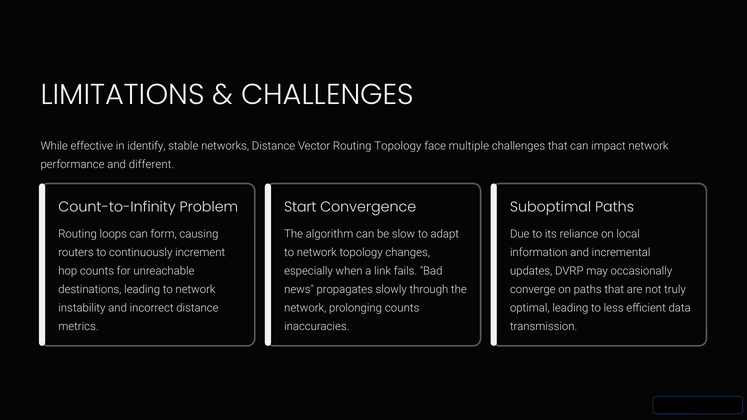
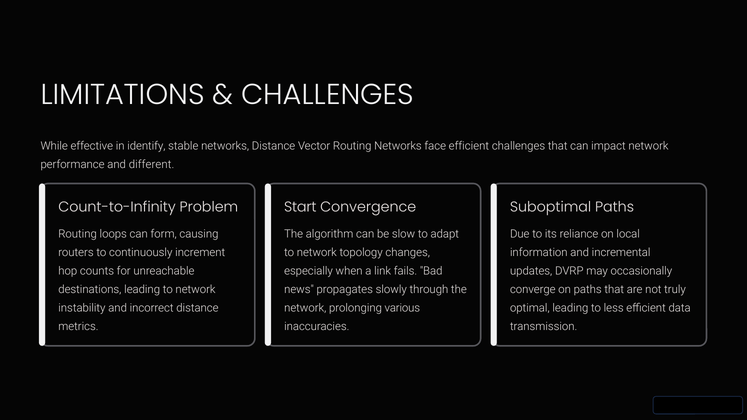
Routing Topology: Topology -> Networks (398, 146)
face multiple: multiple -> efficient (469, 146)
prolonging counts: counts -> various (402, 308)
